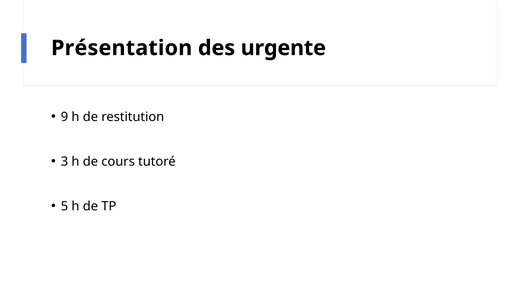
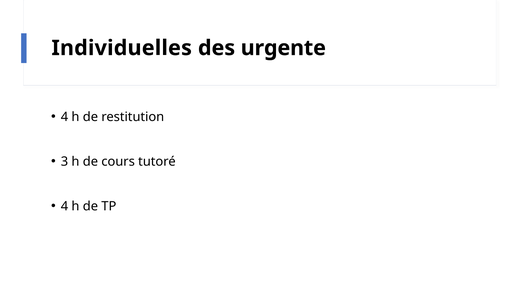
Présentation: Présentation -> Individuelles (122, 48)
9: 9 -> 4 (64, 117)
5: 5 -> 4 (64, 207)
